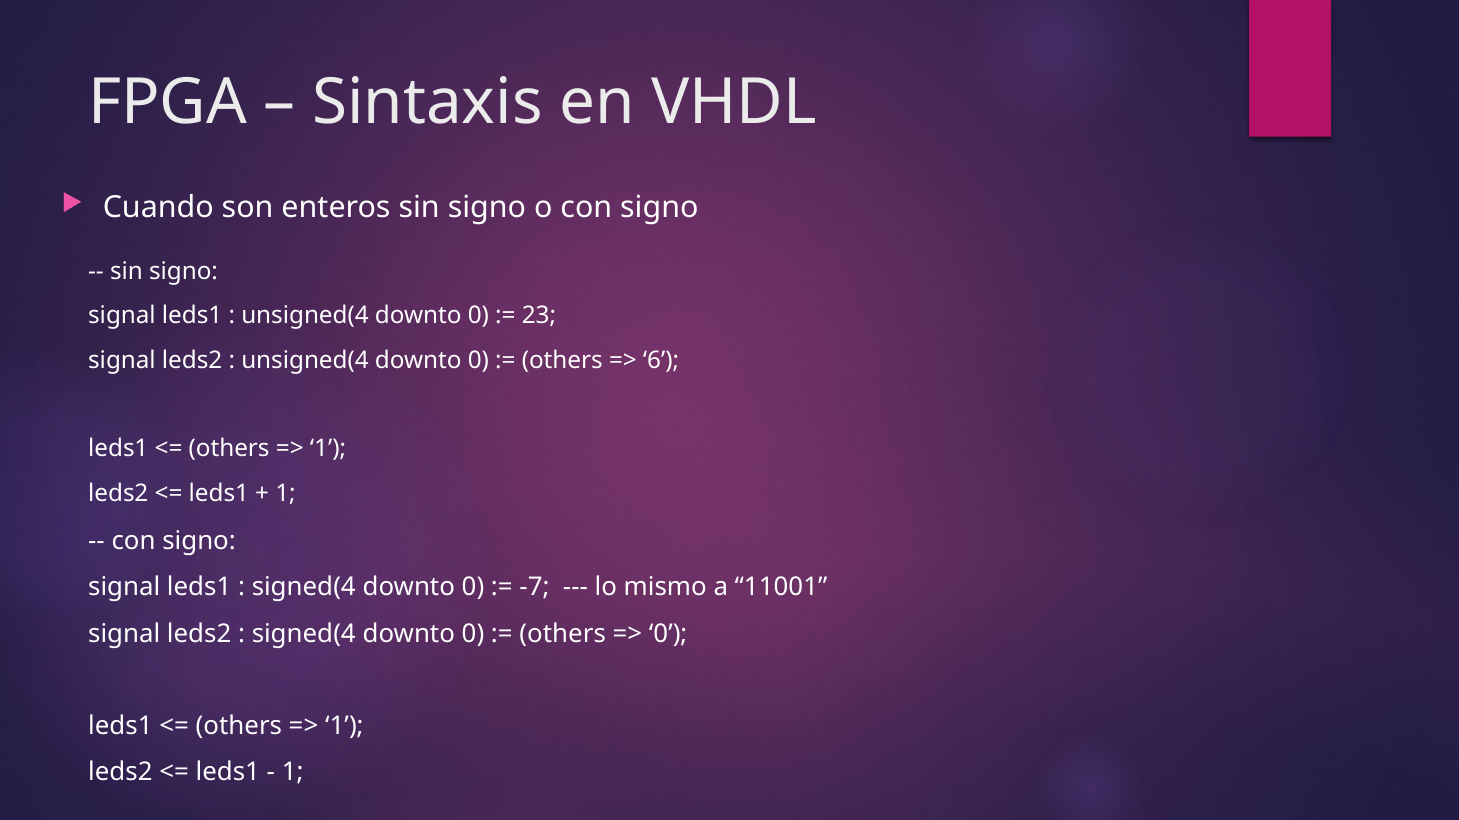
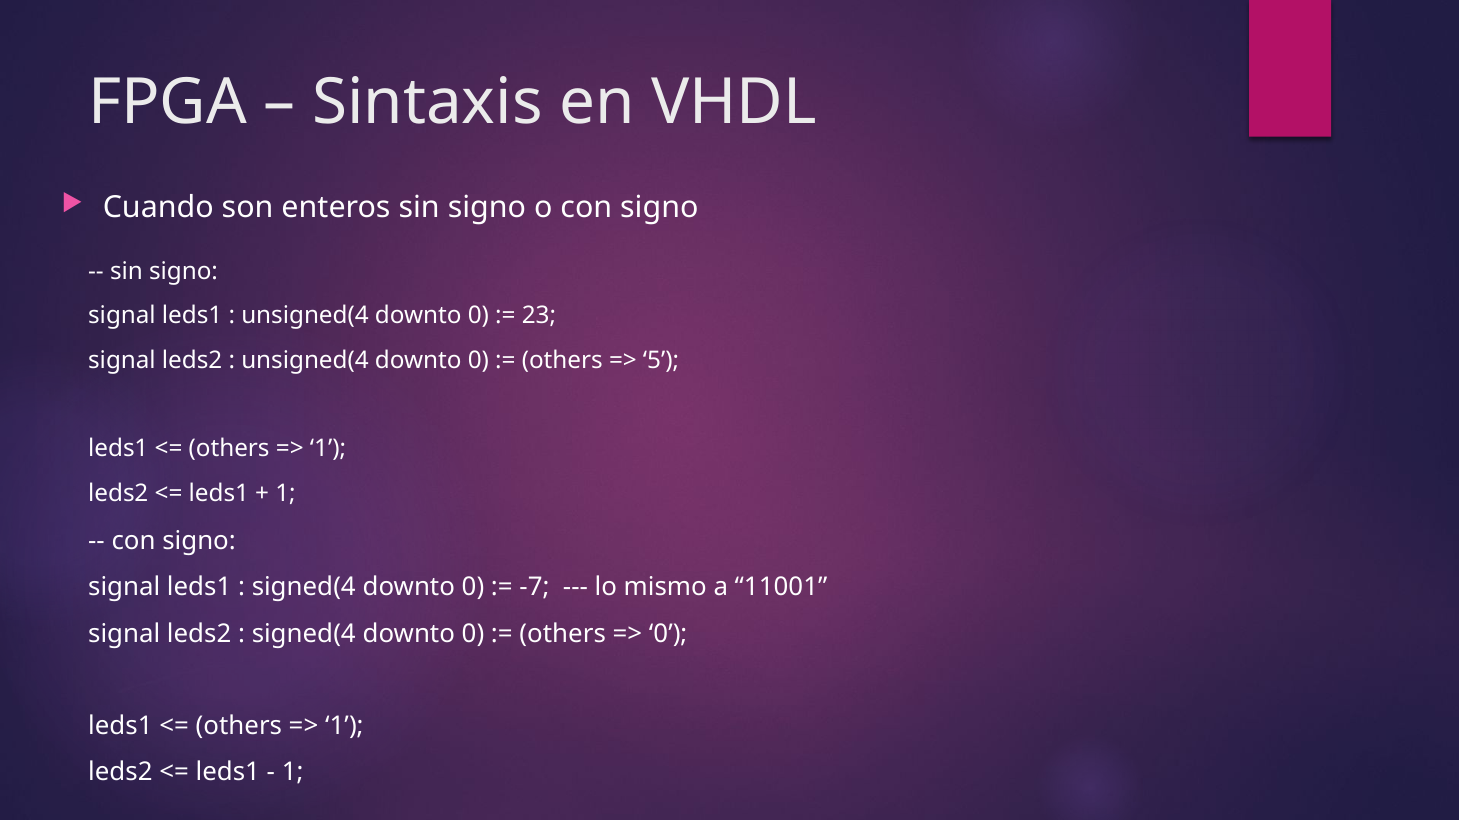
6: 6 -> 5 (661, 360)
